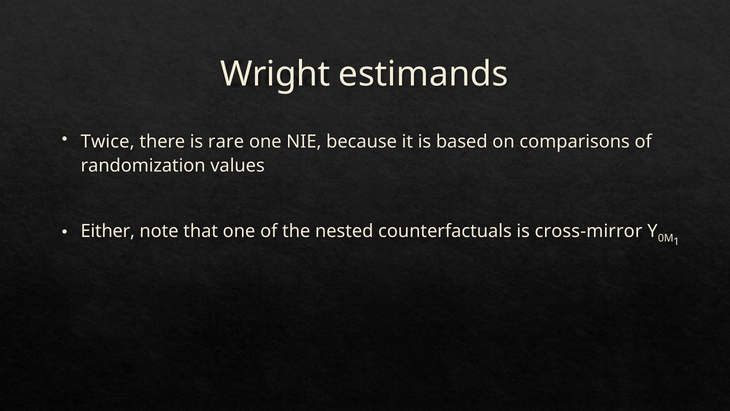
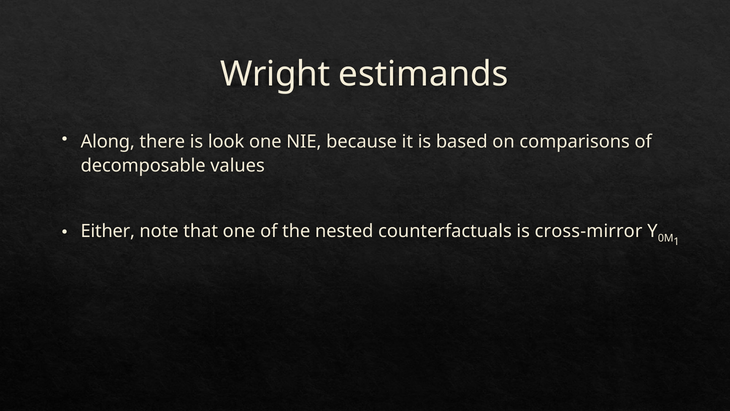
Twice: Twice -> Along (108, 141)
rare: rare -> look (226, 141)
randomization: randomization -> decomposable (143, 166)
